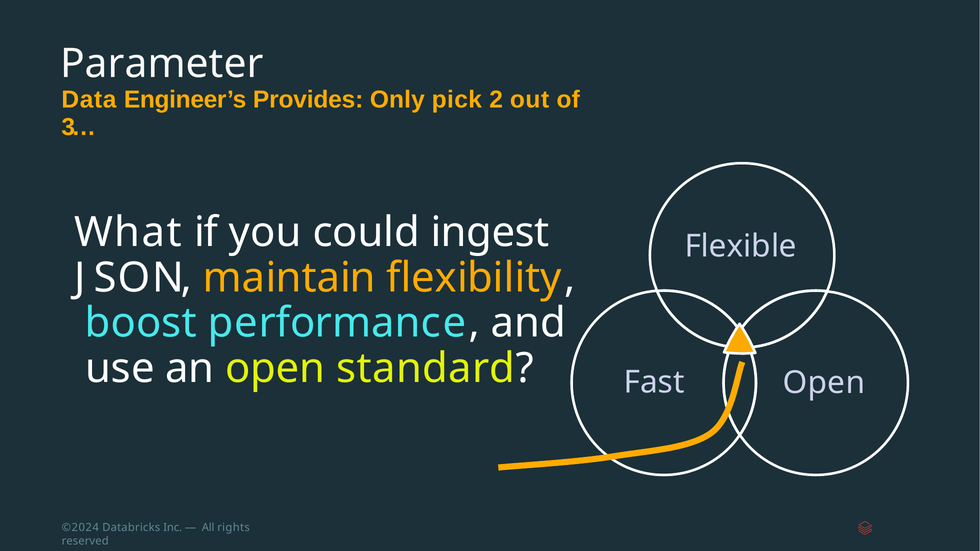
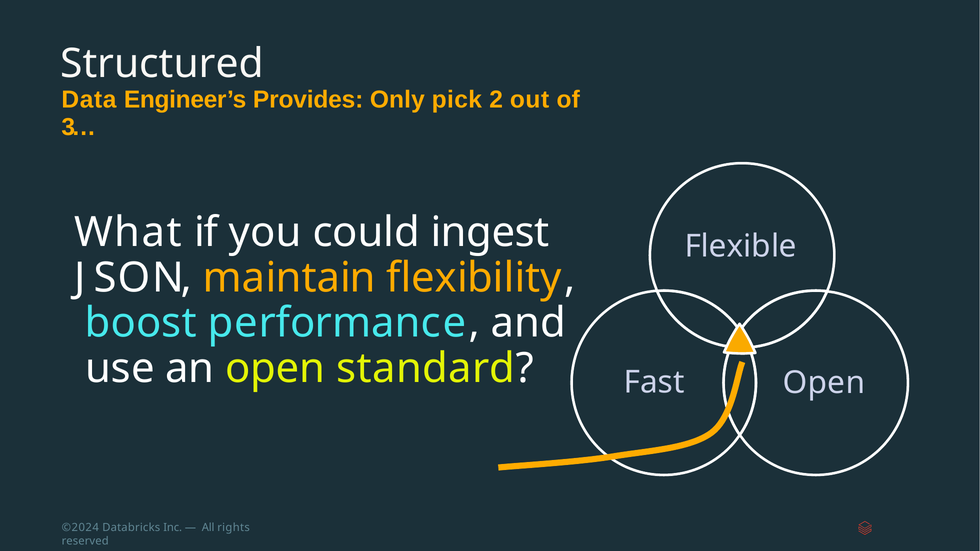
Parameter: Parameter -> Structured (162, 64)
